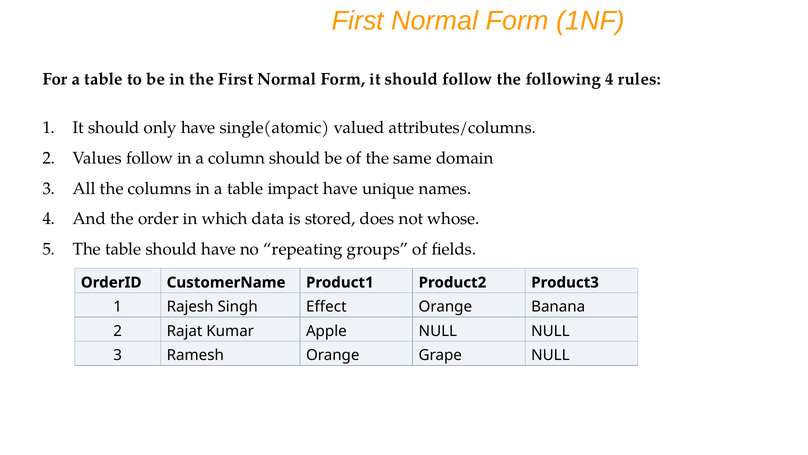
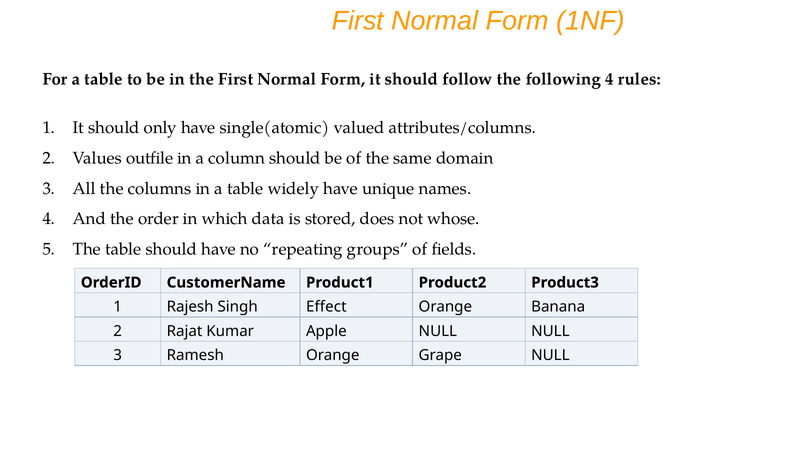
Values follow: follow -> outfile (150, 158)
impact: impact -> widely (293, 188)
